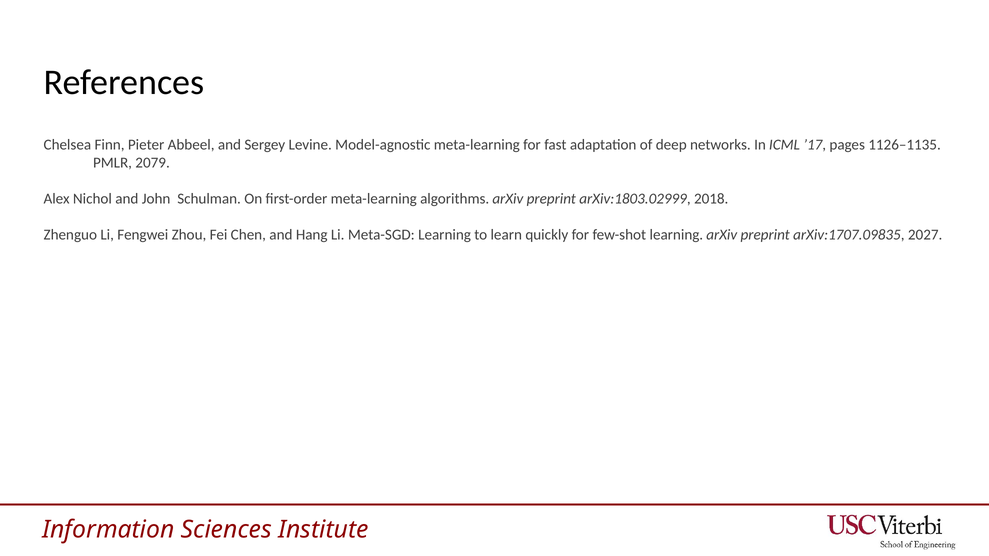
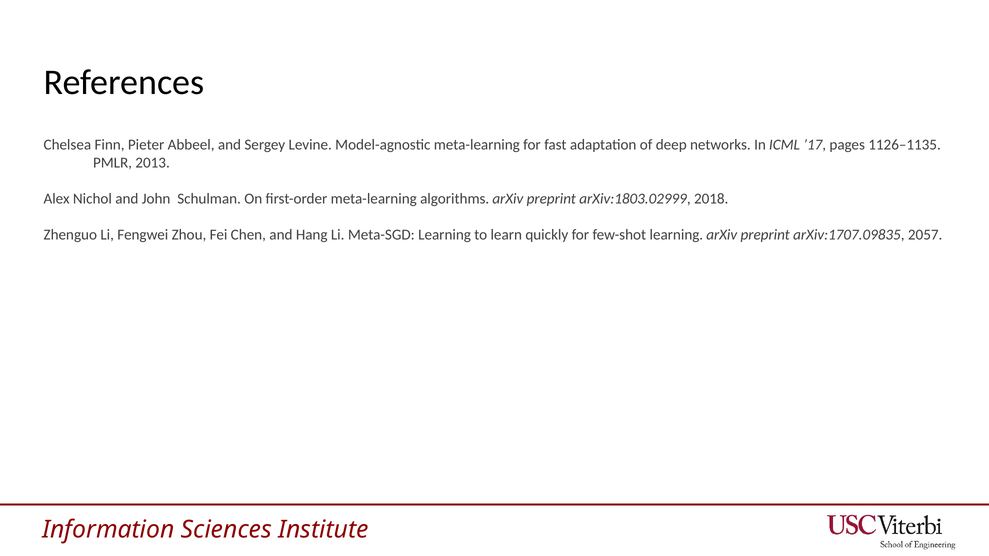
2079: 2079 -> 2013 (153, 163)
2027: 2027 -> 2057 (925, 235)
